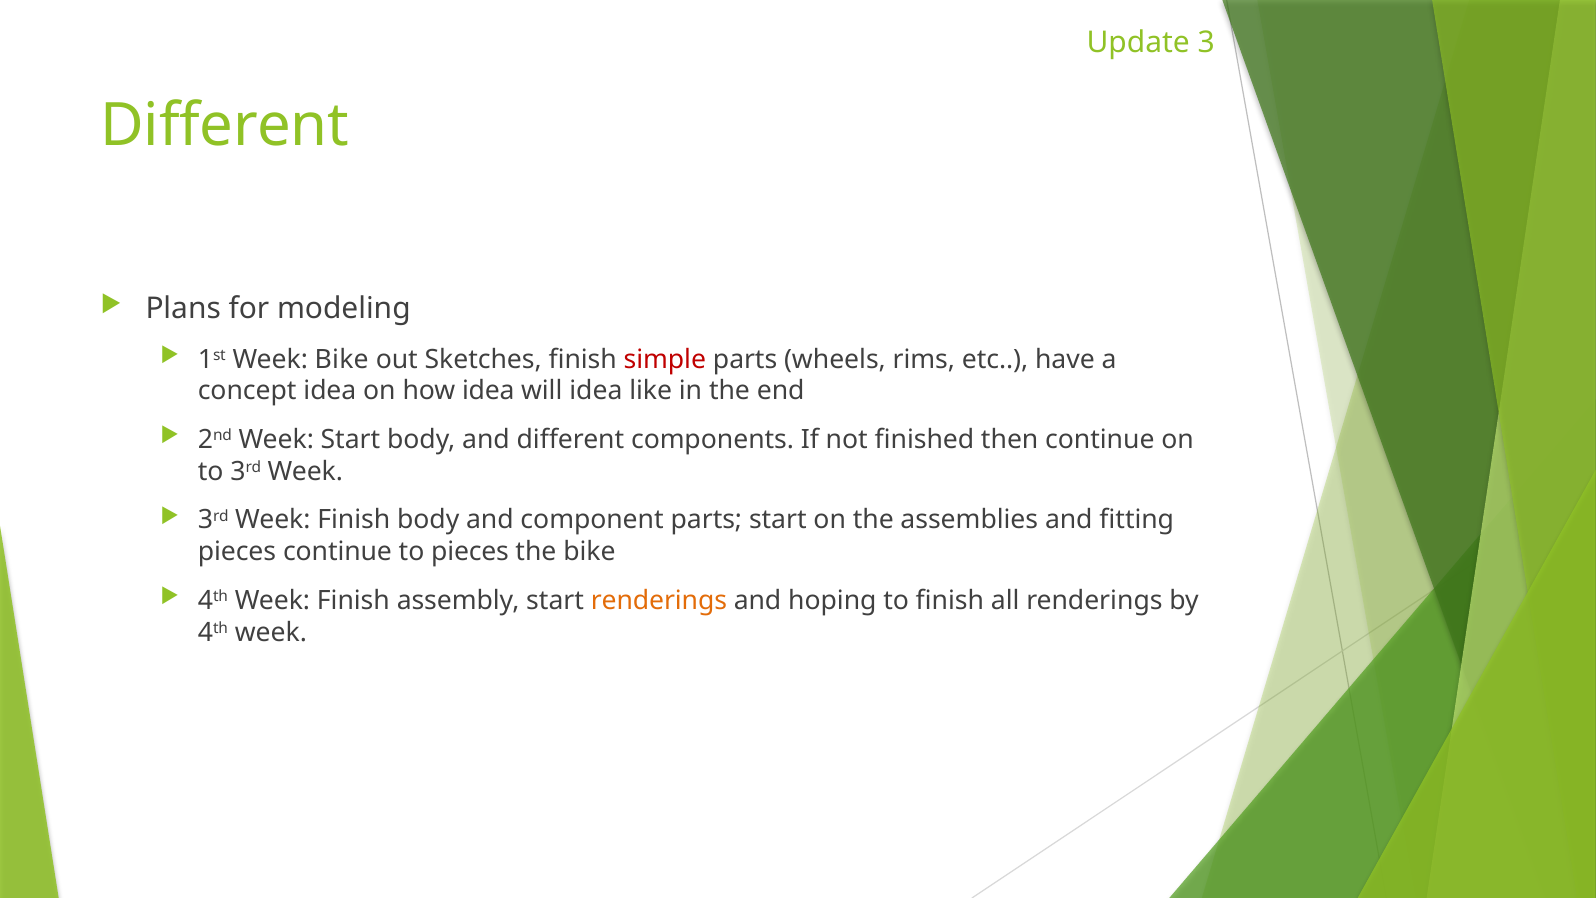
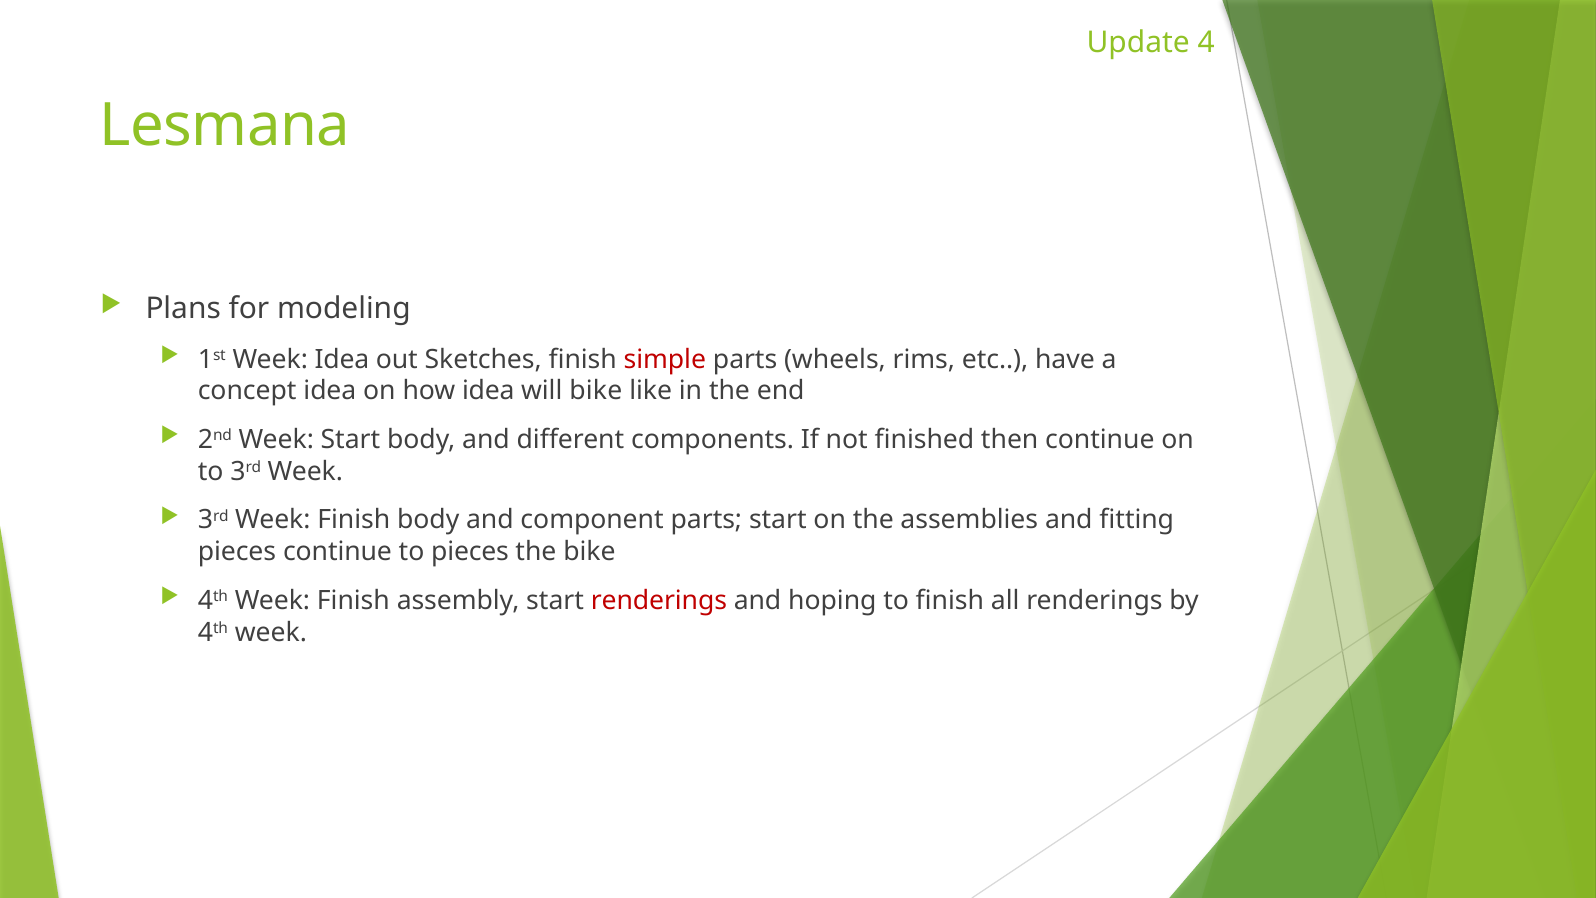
3: 3 -> 4 (1206, 42)
Different: Different -> Lesmana (225, 126)
Week Bike: Bike -> Idea (342, 359)
will idea: idea -> bike (596, 391)
renderings colour: orange -> red (659, 601)
